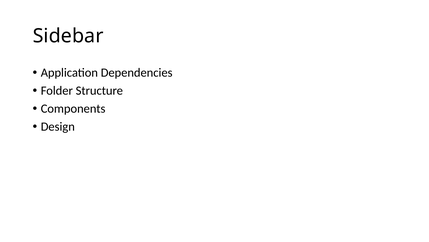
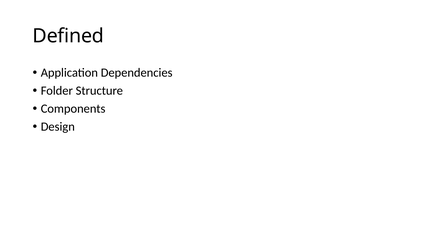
Sidebar: Sidebar -> Defined (68, 36)
